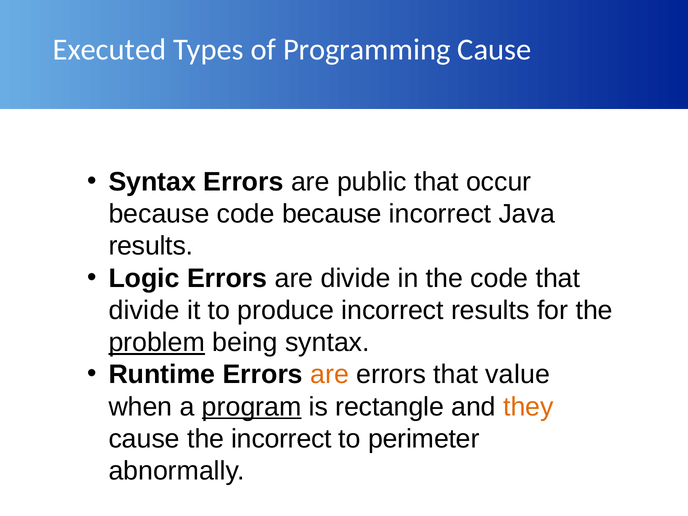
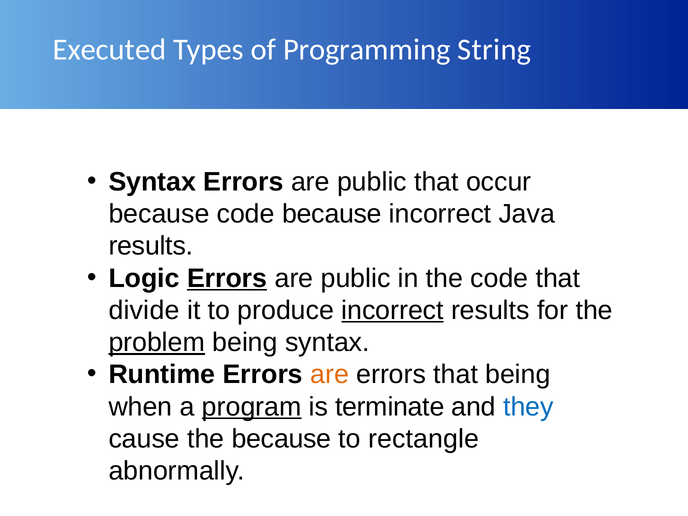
Programming Cause: Cause -> String (494, 50)
Errors underline: none -> present (227, 278)
divide: divide -> public (356, 278)
incorrect underline: none -> present (393, 310)
that value: value -> being (518, 375)
rectangle: rectangle -> terminate (390, 407)
they colour: orange -> blue (528, 407)
the incorrect: incorrect -> because (281, 439)
perimeter: perimeter -> rectangle (424, 439)
